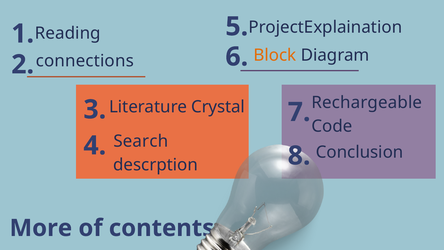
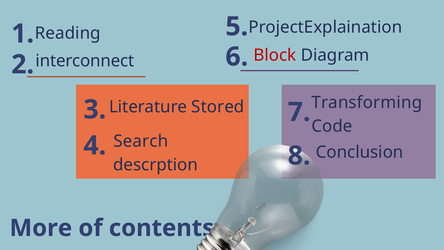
Block colour: orange -> red (275, 55)
connections: connections -> interconnect (85, 61)
Rechargeable: Rechargeable -> Transforming (367, 102)
Crystal: Crystal -> Stored (218, 107)
